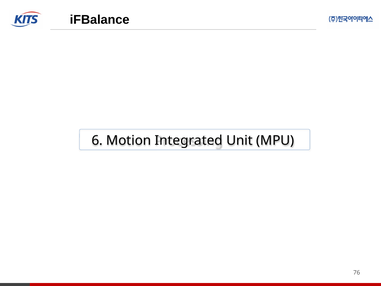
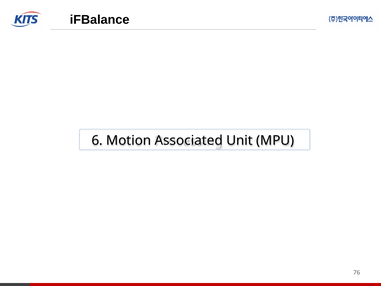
Integrated: Integrated -> Associated (189, 140)
